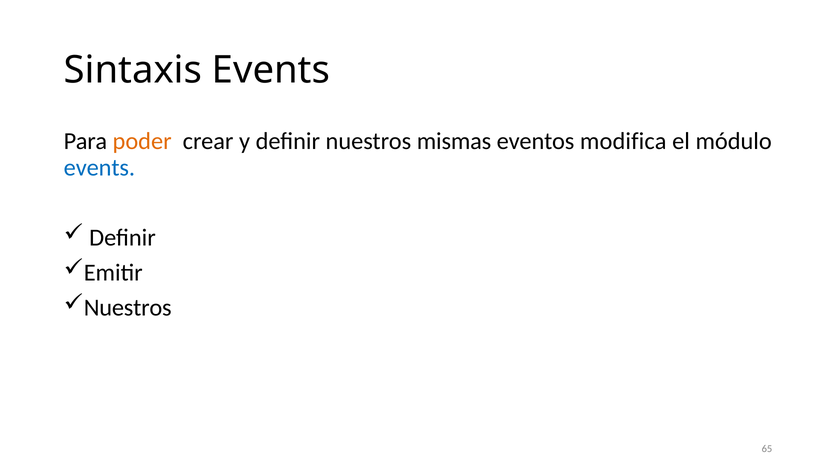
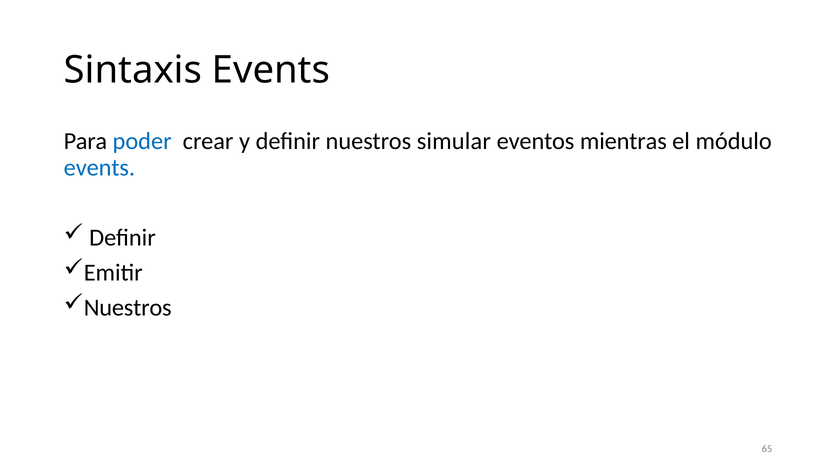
poder colour: orange -> blue (142, 141)
mismas: mismas -> simular (454, 141)
modifica: modifica -> mientras (623, 141)
